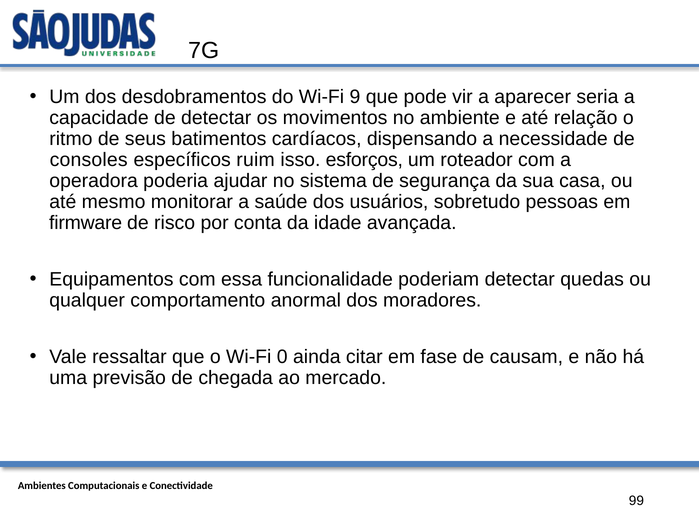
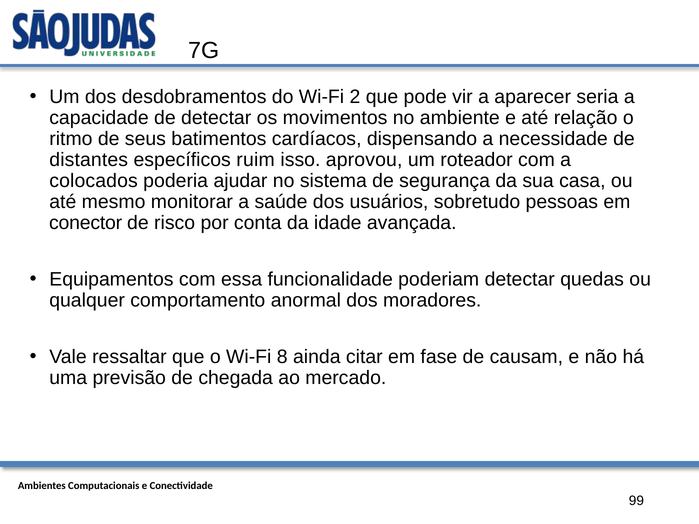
9: 9 -> 2 (355, 97)
consoles: consoles -> distantes (89, 160)
esforços: esforços -> aprovou (364, 160)
operadora: operadora -> colocados (94, 181)
firmware: firmware -> conector (86, 223)
0: 0 -> 8 (282, 357)
